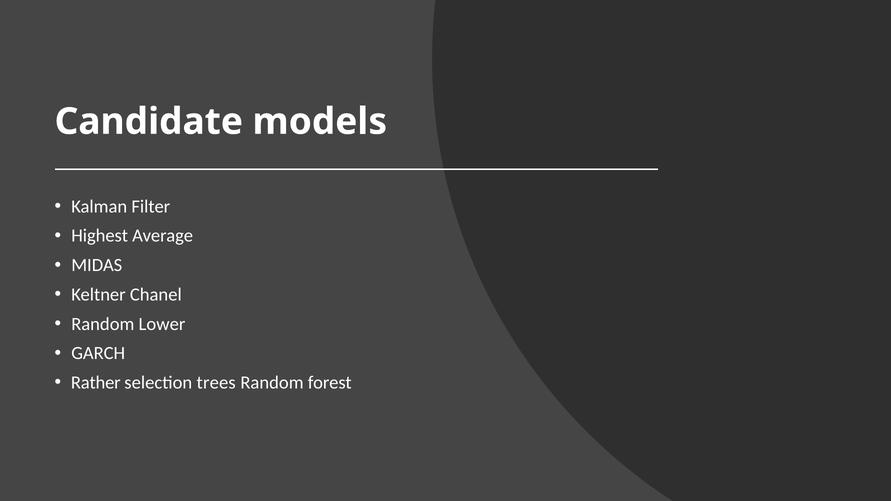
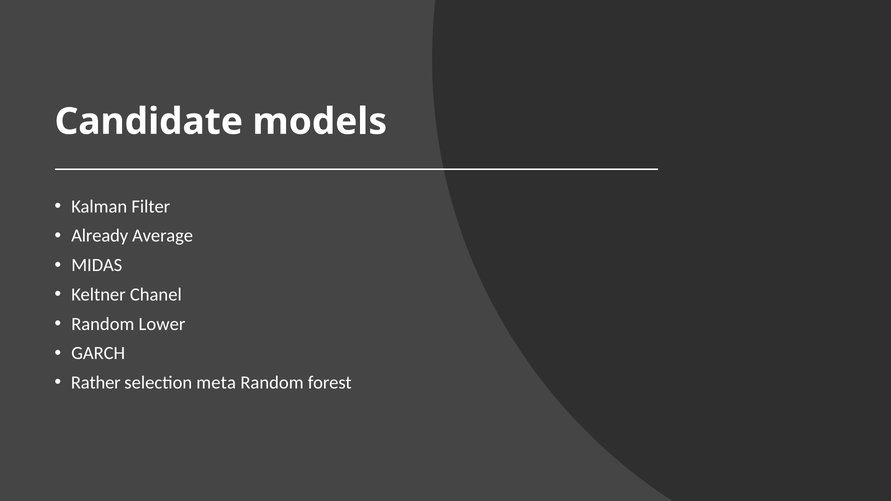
Highest: Highest -> Already (100, 236)
trees: trees -> meta (216, 383)
